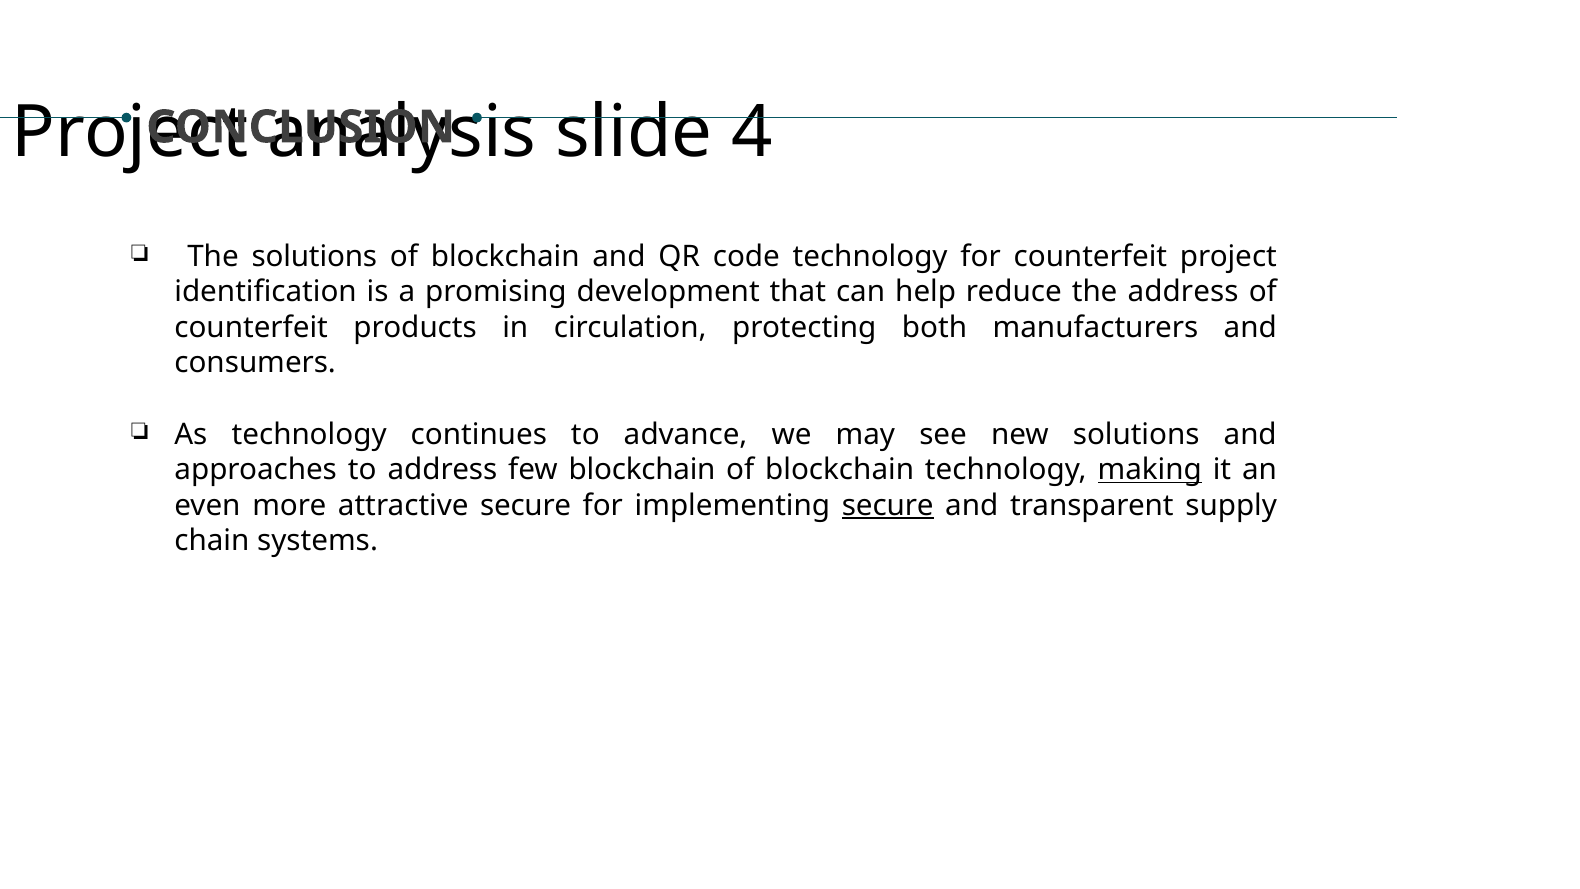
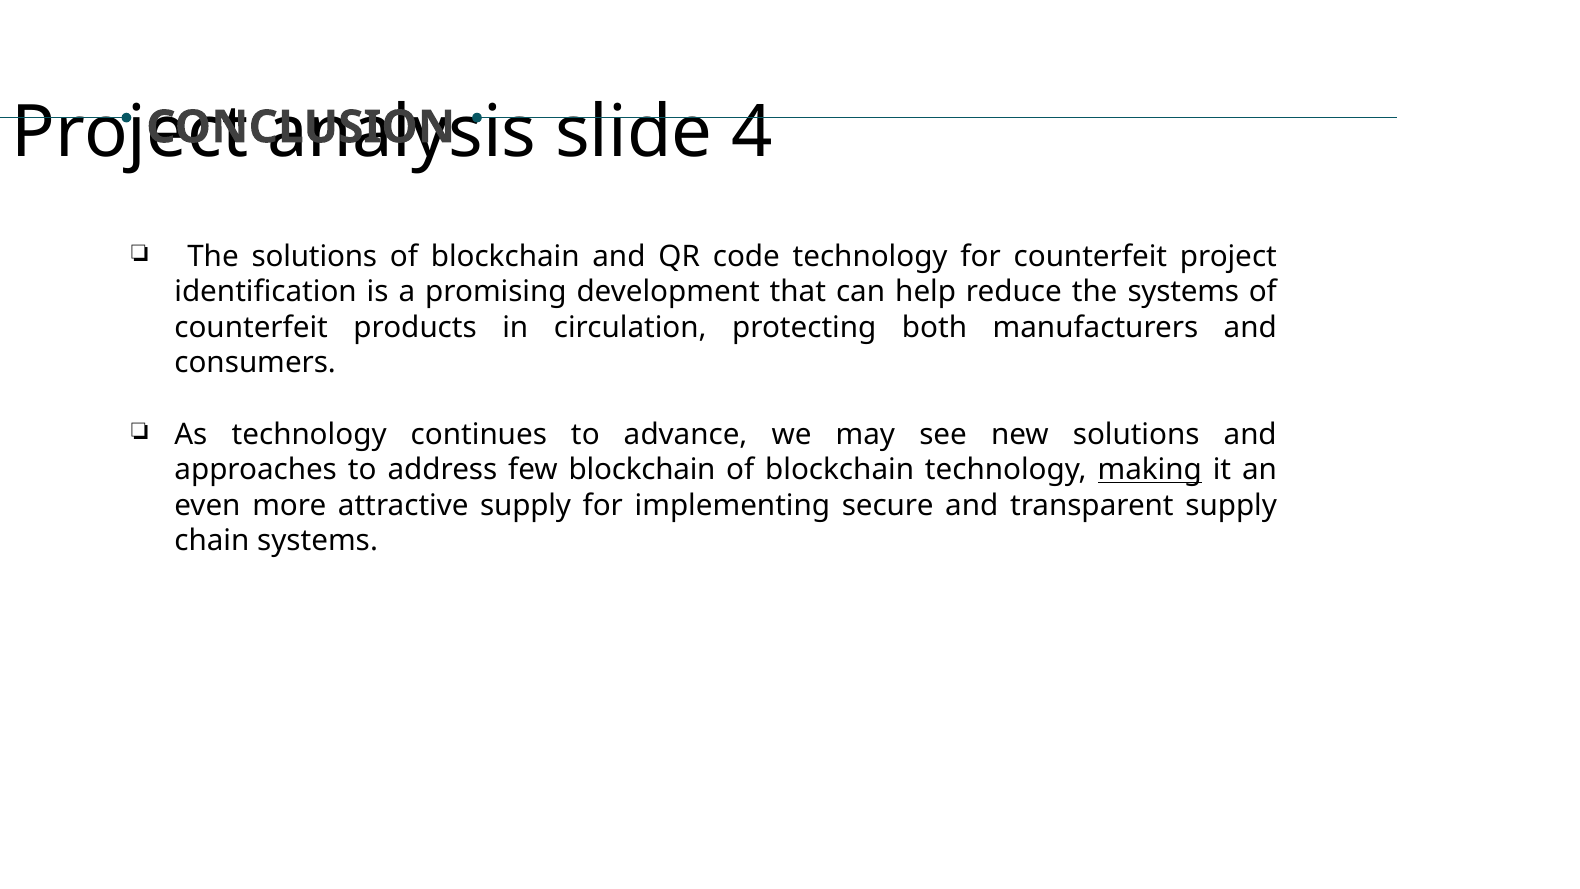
the address: address -> systems (1183, 292)
attractive secure: secure -> supply (526, 505)
secure underline: present -> none (888, 505)
